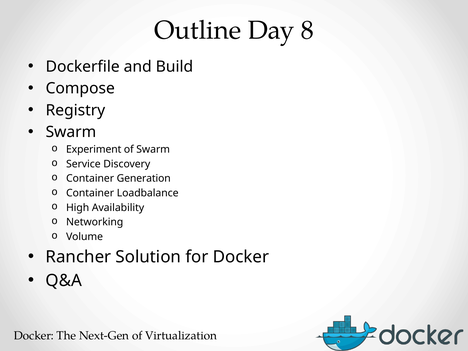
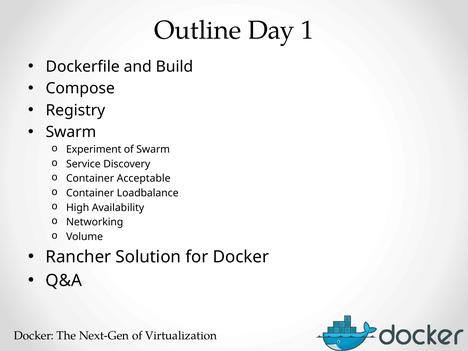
8: 8 -> 1 (307, 30)
Generation: Generation -> Acceptable (144, 179)
